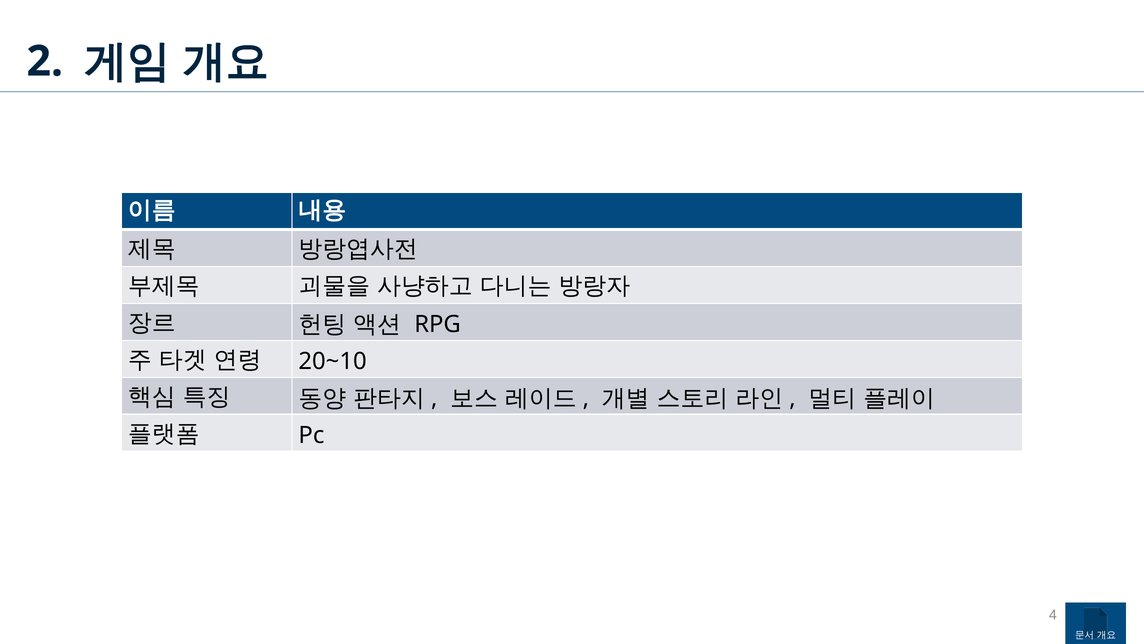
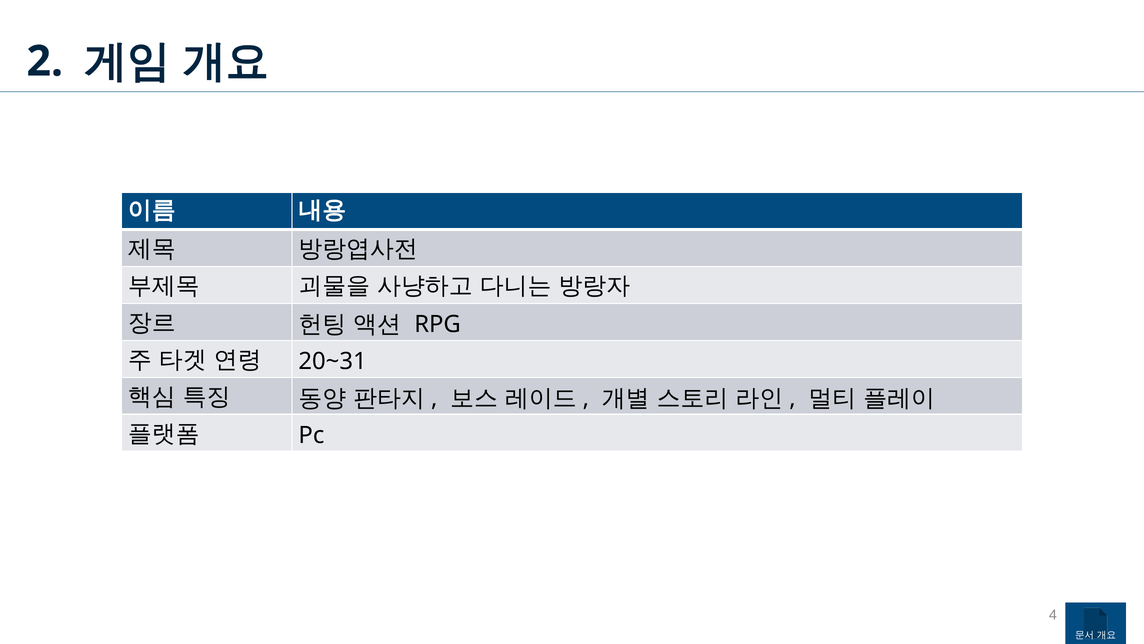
20~10: 20~10 -> 20~31 (333, 361)
